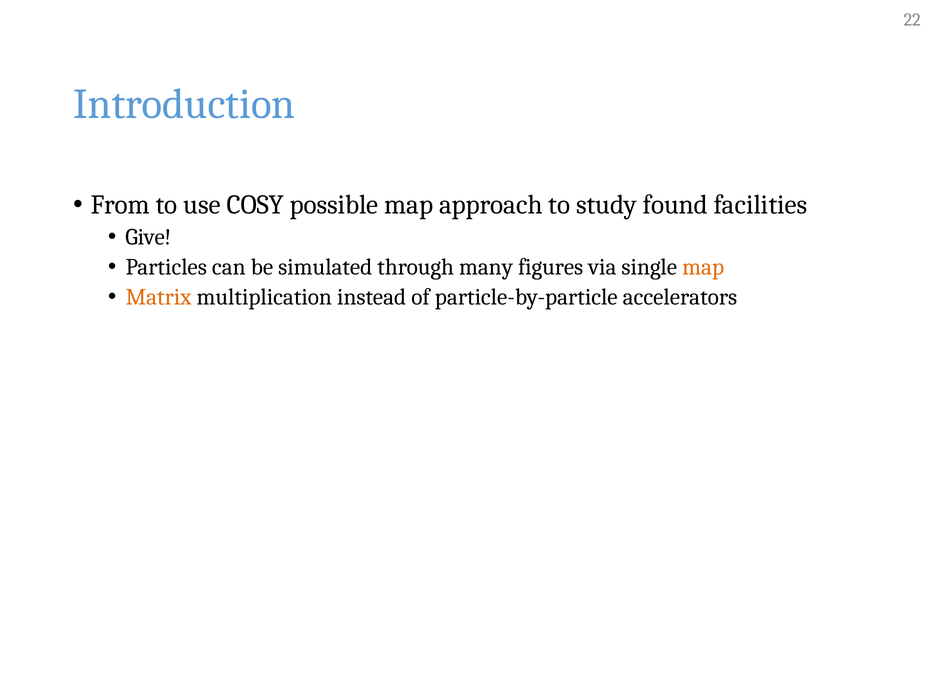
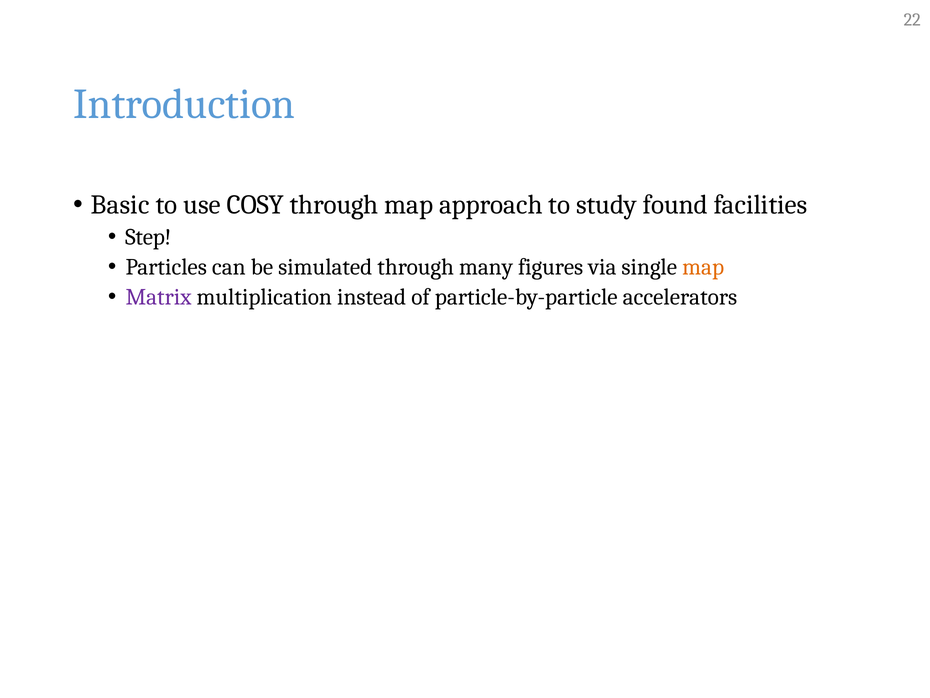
From: From -> Basic (120, 205)
COSY possible: possible -> through (334, 205)
Give: Give -> Step (148, 237)
Matrix colour: orange -> purple (159, 297)
